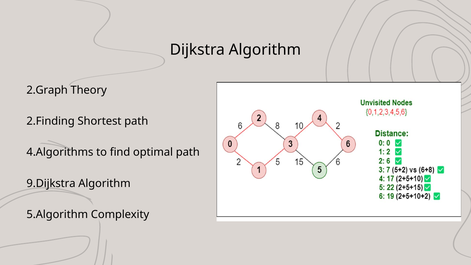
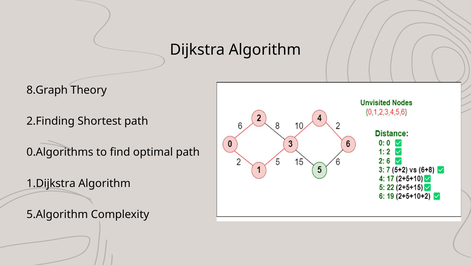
2.Graph: 2.Graph -> 8.Graph (47, 90)
4.Algorithms: 4.Algorithms -> 0.Algorithms (60, 152)
9.Dijkstra: 9.Dijkstra -> 1.Dijkstra (51, 183)
